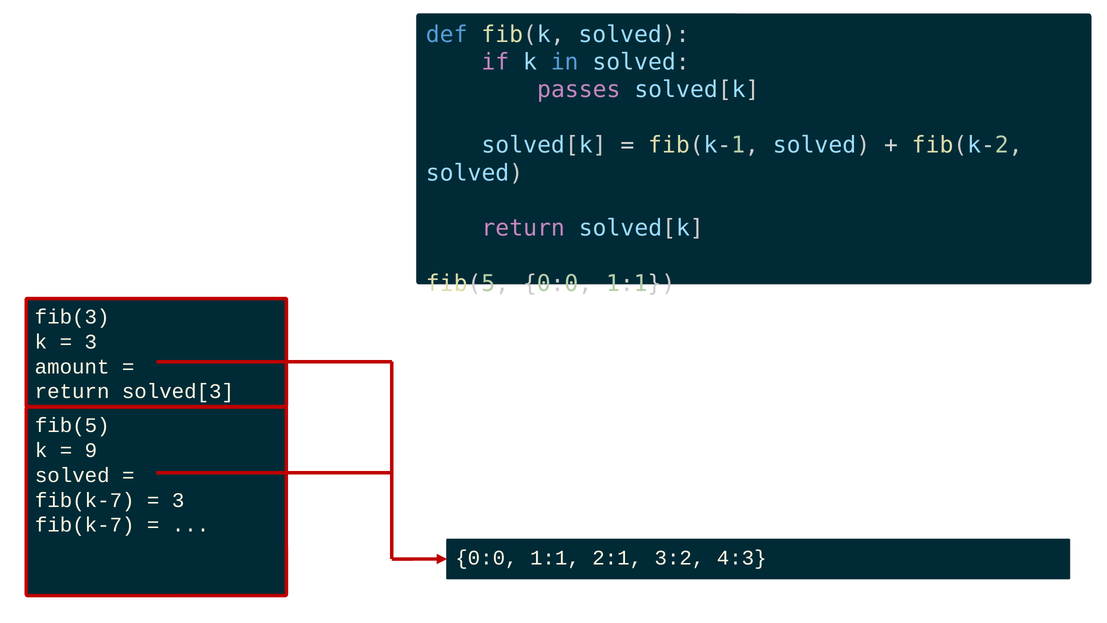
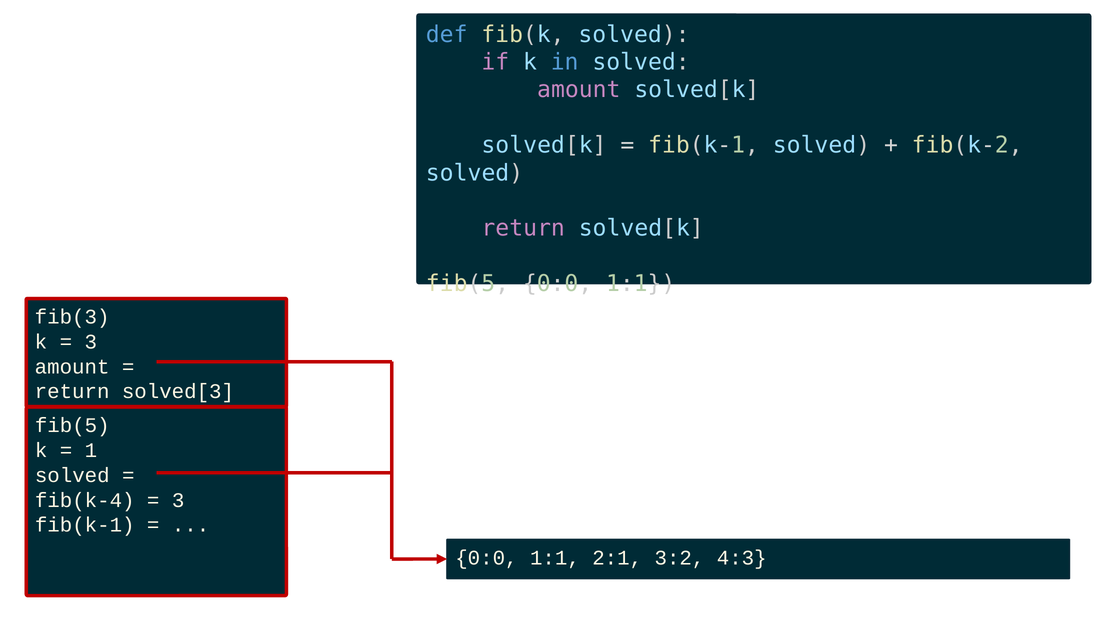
passes: passes -> amount (579, 90)
9: 9 -> 1 (91, 450)
fib(k-7: fib(k-7 -> fib(k-4 (85, 500)
fib(k-7: fib(k-7 -> fib(k-1 (85, 525)
